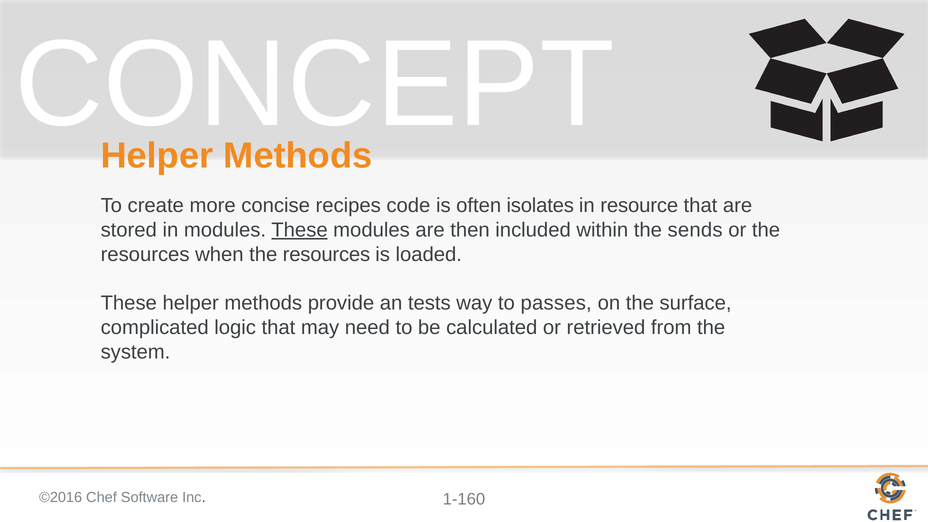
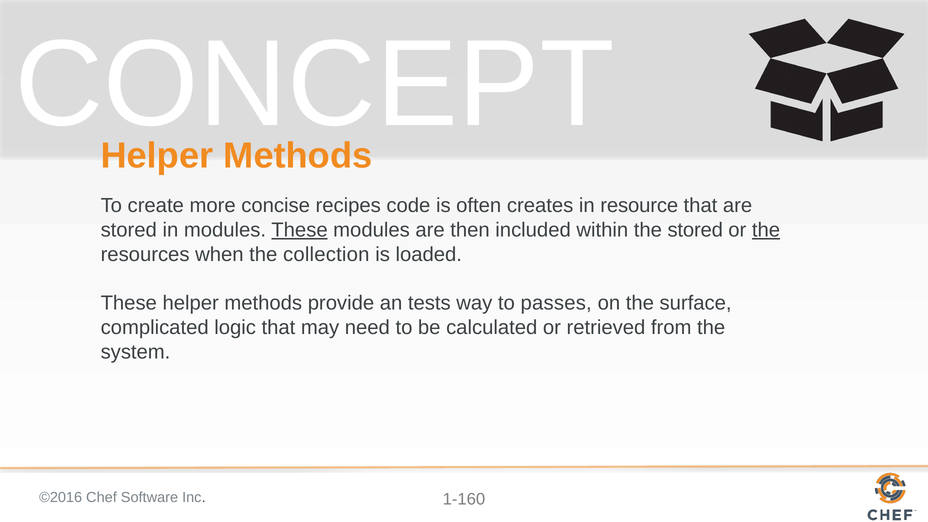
isolates: isolates -> creates (540, 206)
the sends: sends -> stored (695, 230)
the underline: none -> present (766, 230)
when the resources: resources -> collection (326, 254)
